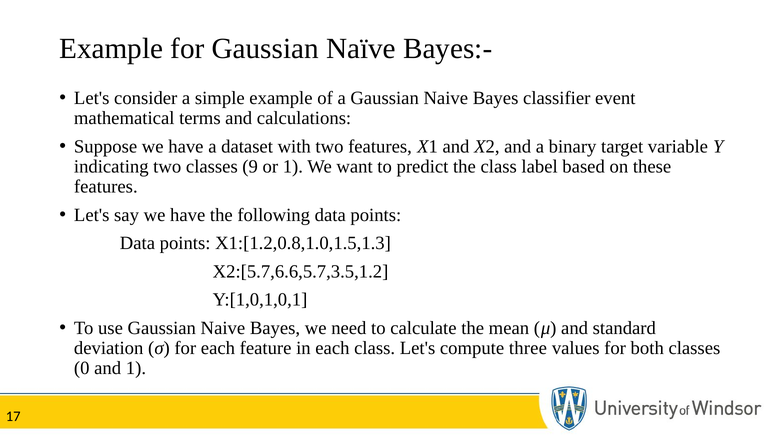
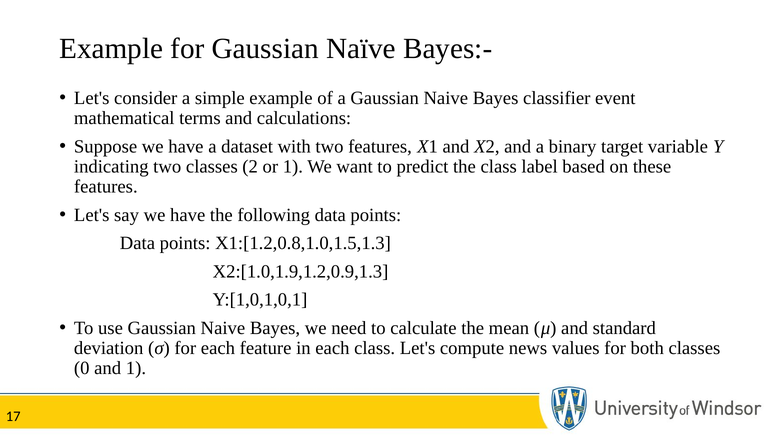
9: 9 -> 2 (250, 167)
X2:[5.7,6.6,5.7,3.5,1.2: X2:[5.7,6.6,5.7,3.5,1.2 -> X2:[1.0,1.9,1.2,0.9,1.3 (301, 272)
three: three -> news (528, 348)
